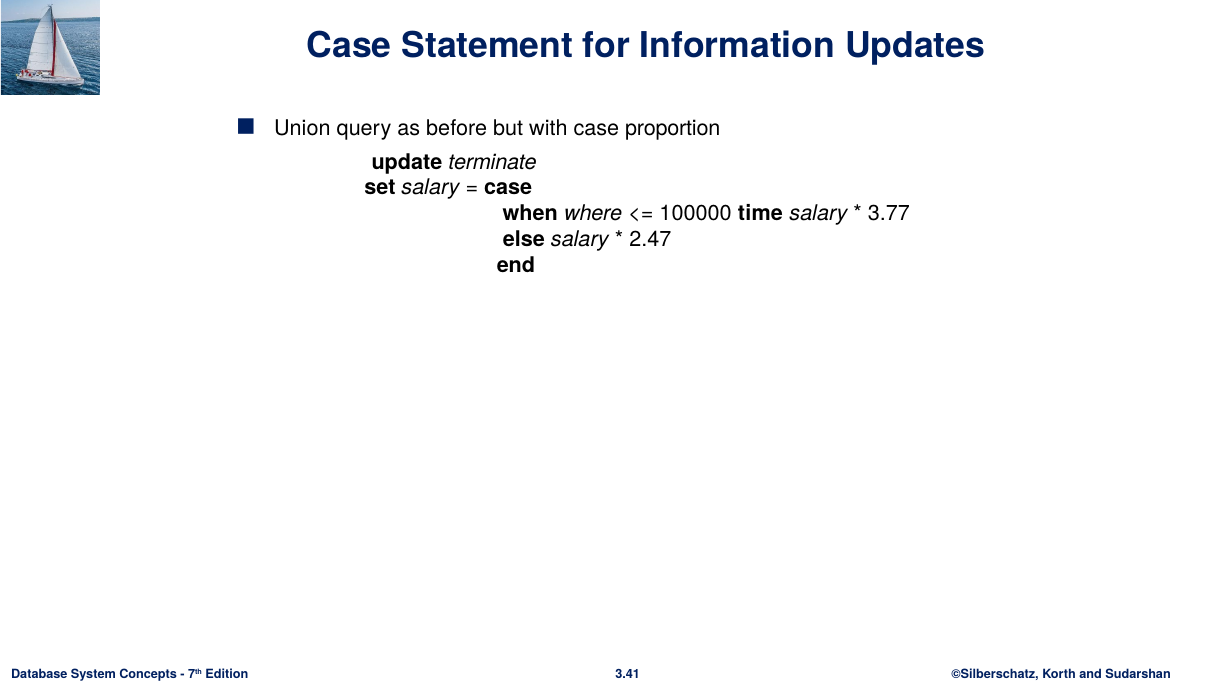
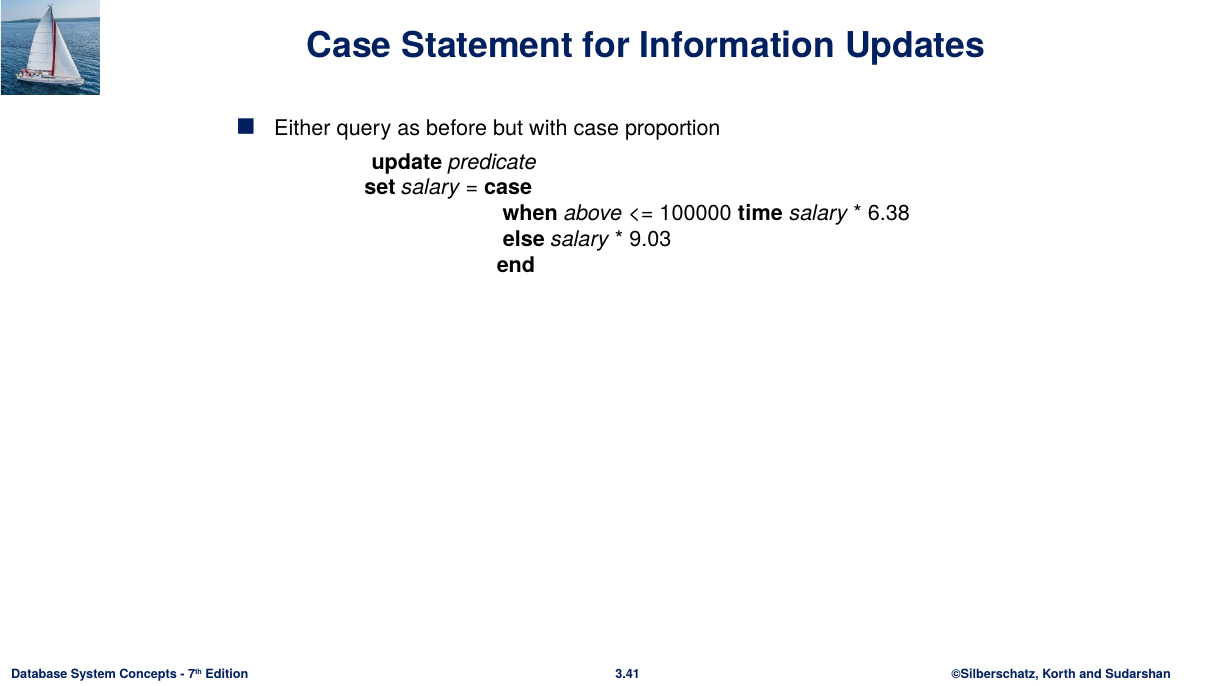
Union: Union -> Either (302, 128)
terminate: terminate -> predicate (492, 162)
where: where -> above (593, 214)
3.77: 3.77 -> 6.38 (889, 214)
2.47: 2.47 -> 9.03 (650, 240)
